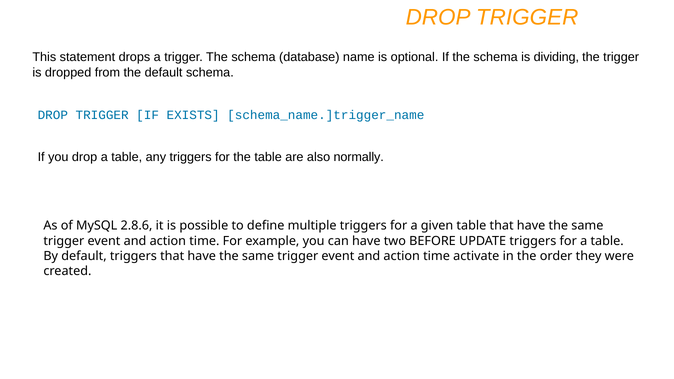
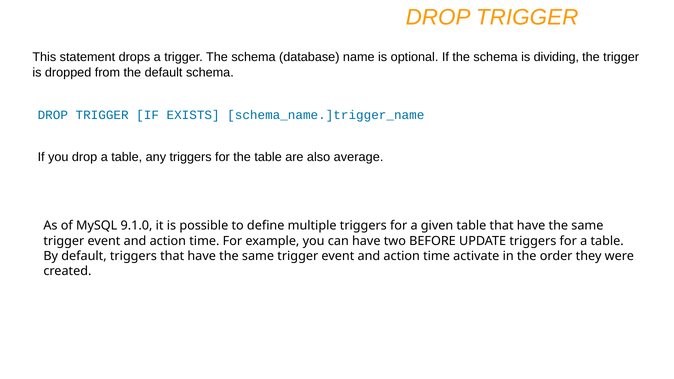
normally: normally -> average (359, 157)
2.8.6: 2.8.6 -> 9.1.0 (137, 226)
